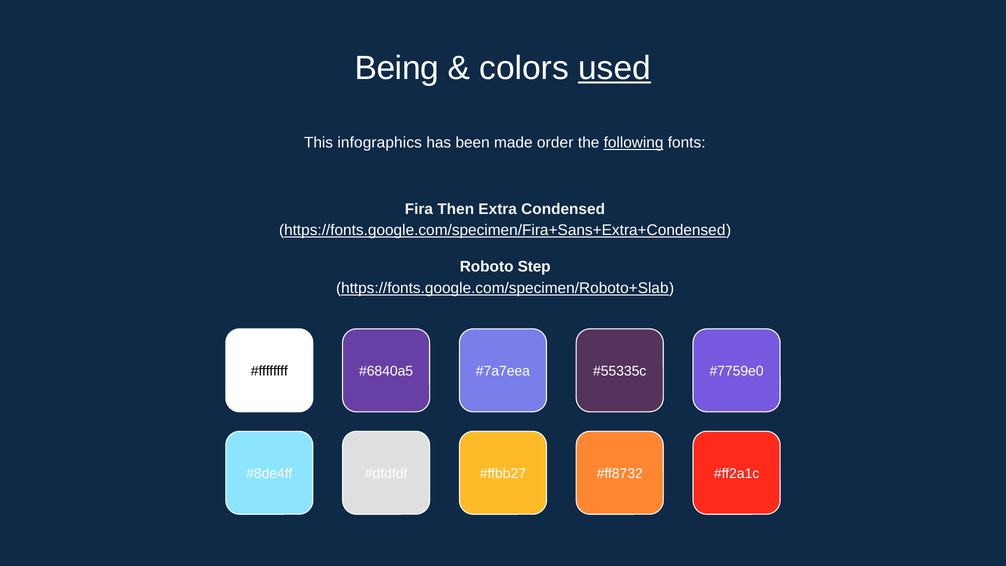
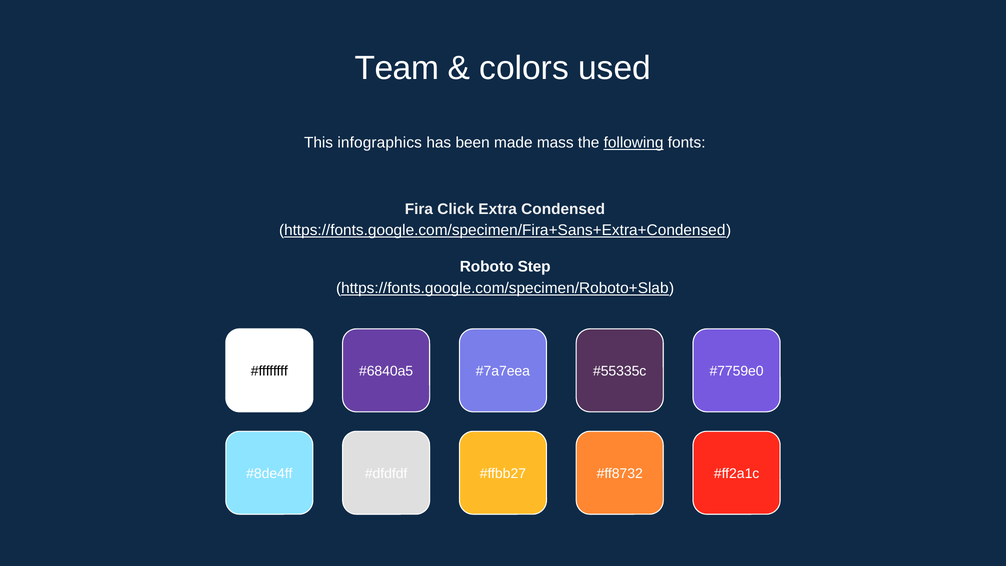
Being: Being -> Team (397, 68)
used underline: present -> none (615, 68)
order: order -> mass (555, 143)
Then: Then -> Click (456, 209)
